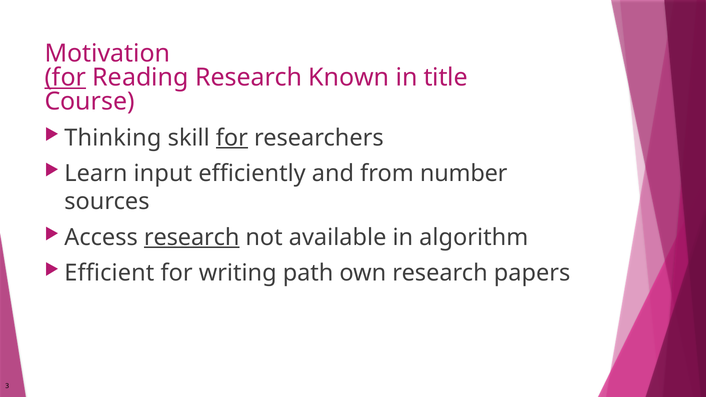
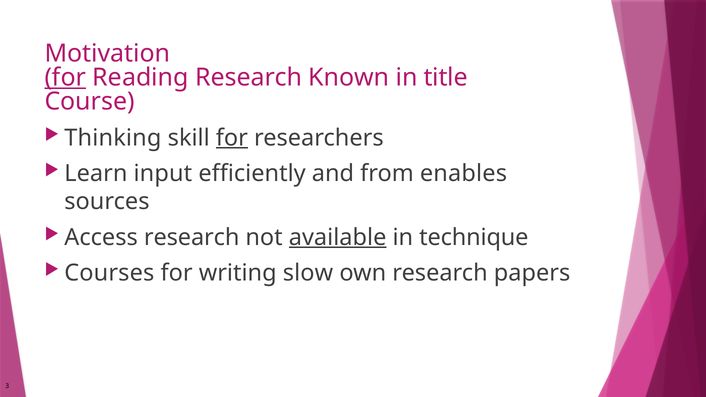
number: number -> enables (463, 173)
research underline: present -> none (192, 237)
available underline: none -> present (338, 237)
algorithm: algorithm -> technique (474, 237)
Efficient: Efficient -> Courses (109, 273)
path: path -> slow (308, 273)
